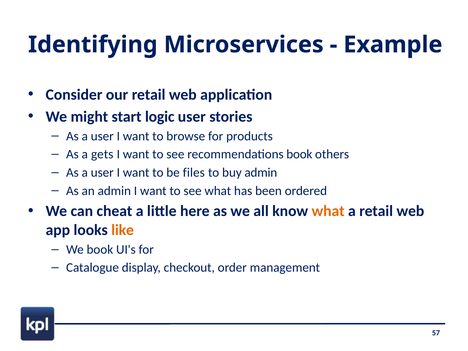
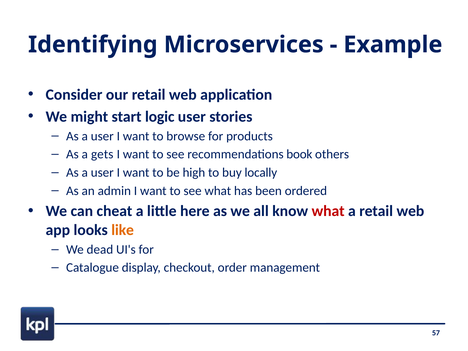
files: files -> high (194, 173)
buy admin: admin -> locally (261, 173)
what colour: orange -> red (328, 211)
We book: book -> dead (100, 249)
